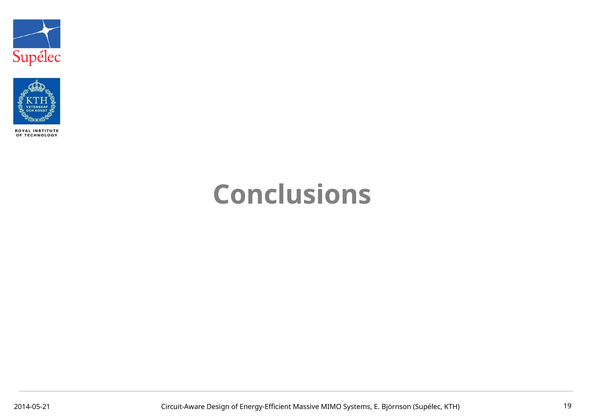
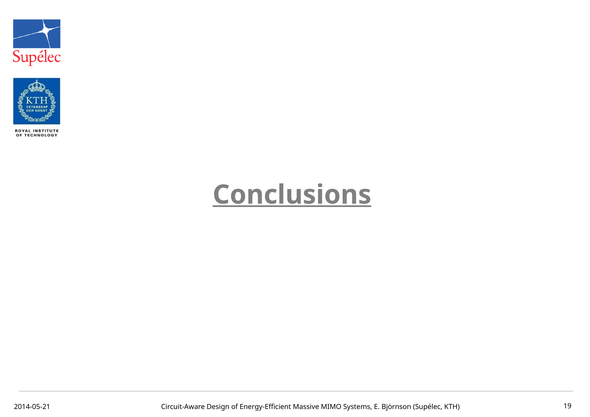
Conclusions underline: none -> present (292, 195)
